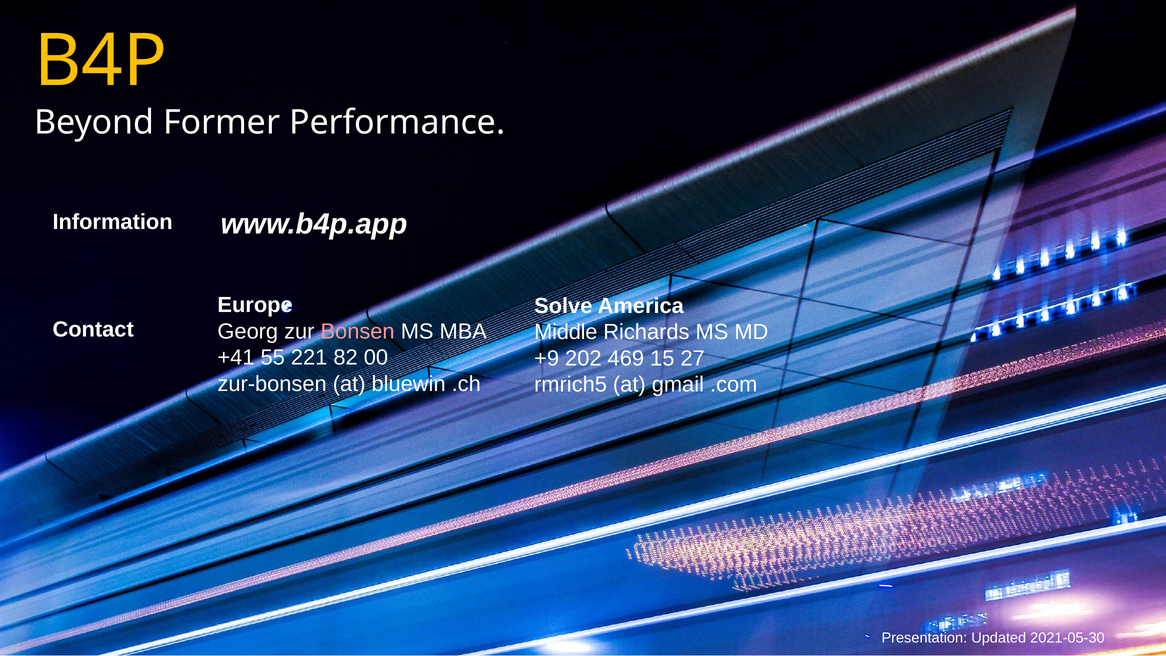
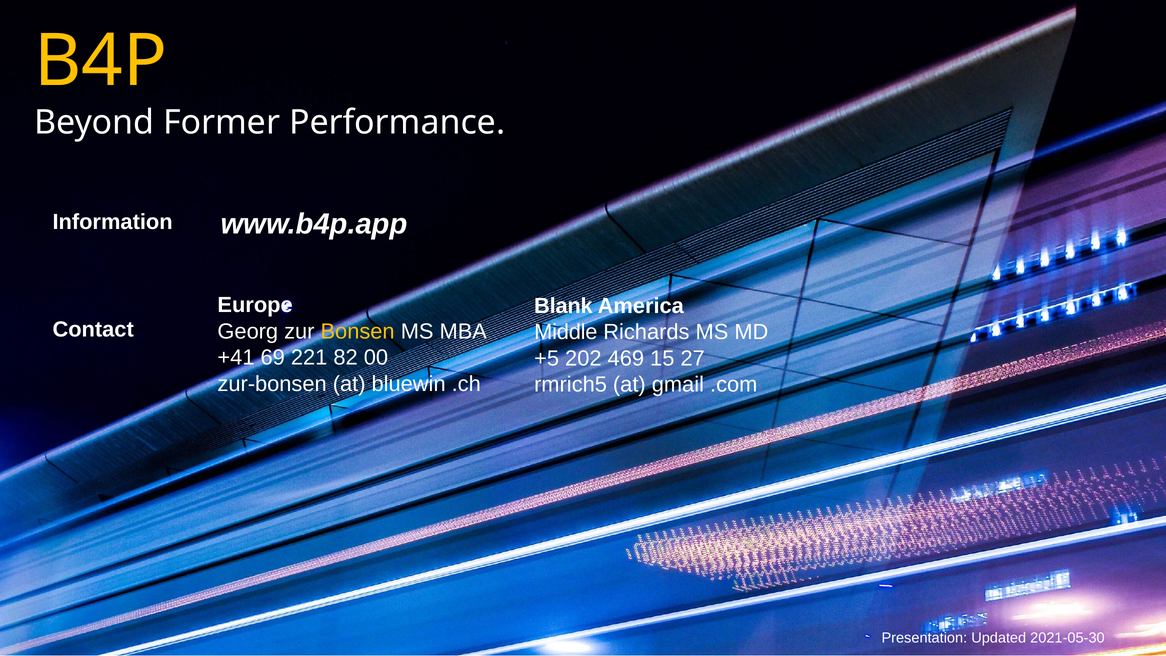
Solve: Solve -> Blank (563, 306)
Bonsen colour: pink -> yellow (358, 331)
55: 55 -> 69 (273, 357)
+9: +9 -> +5 (547, 358)
